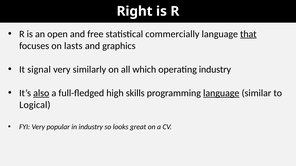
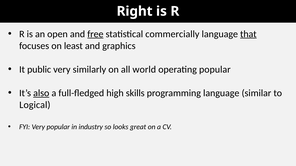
free underline: none -> present (95, 34)
lasts: lasts -> least (73, 46)
signal: signal -> public (39, 70)
which: which -> world (144, 70)
operating industry: industry -> popular (215, 70)
language underline: present -> none (221, 93)
